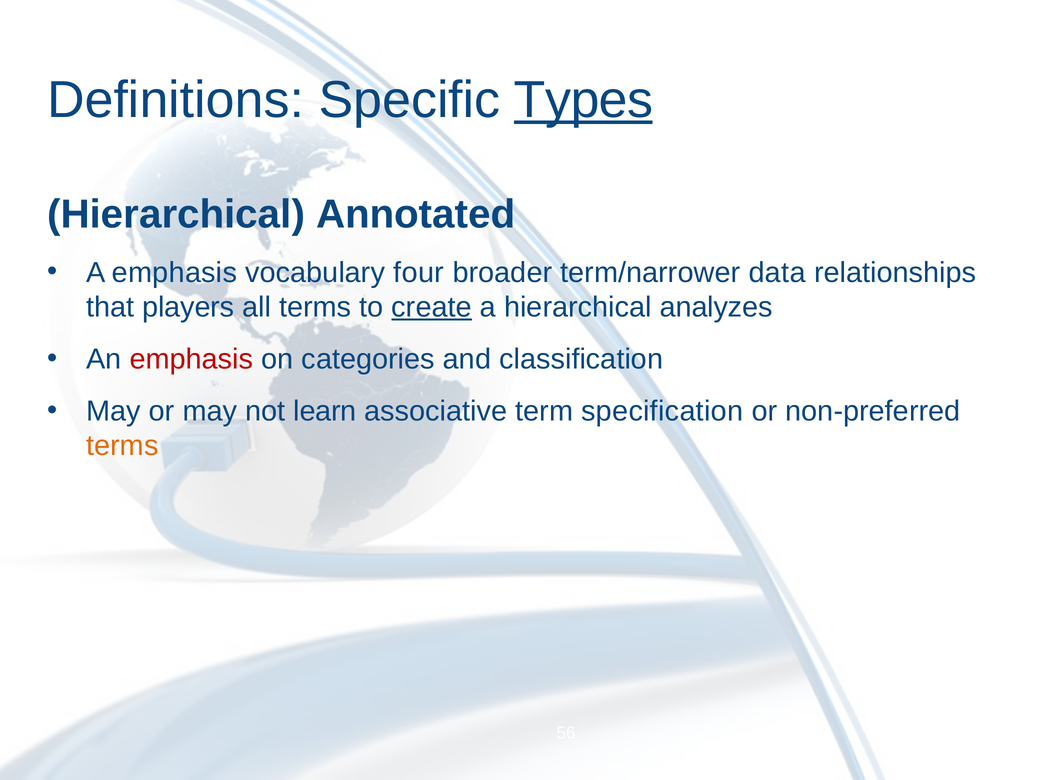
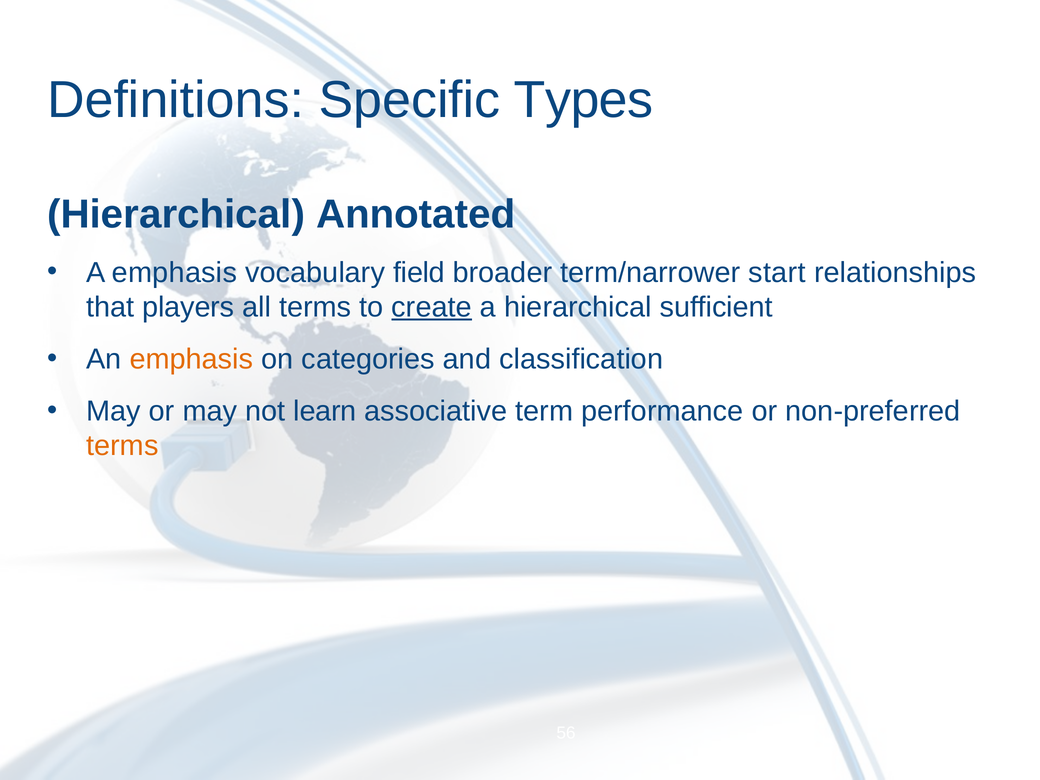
Types underline: present -> none (584, 100)
four: four -> field (419, 272)
data: data -> start (777, 272)
analyzes: analyzes -> sufficient (716, 307)
emphasis colour: red -> orange (191, 359)
specification: specification -> performance (662, 411)
